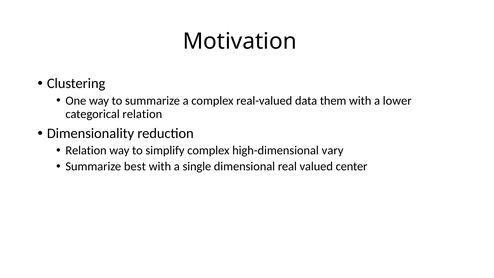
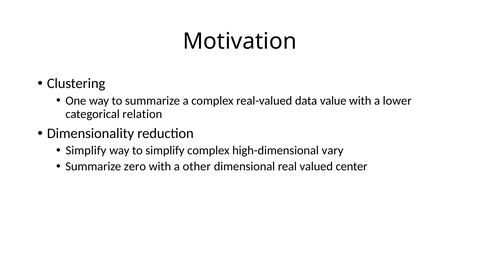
them: them -> value (333, 101)
Relation: Relation -> Simplify (86, 150)
best: best -> zero (135, 166)
single: single -> other (197, 166)
